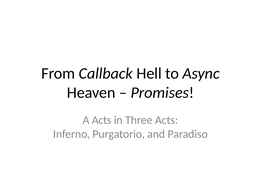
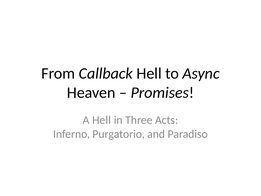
A Acts: Acts -> Hell (102, 120)
